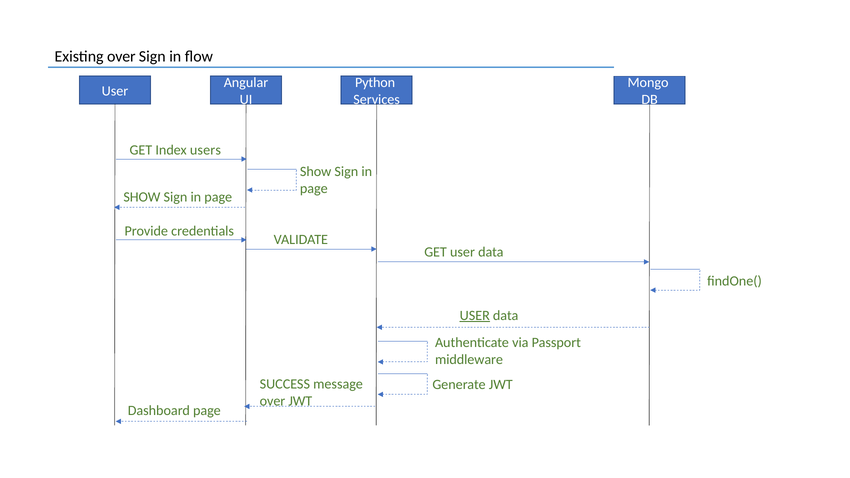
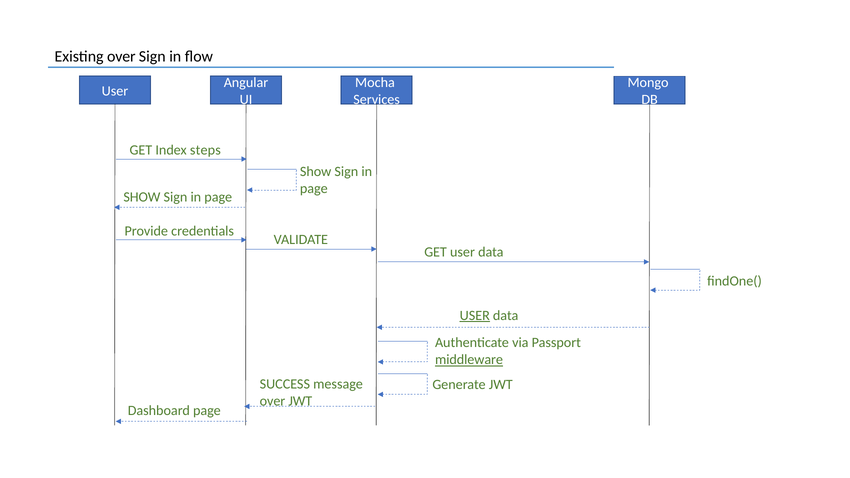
Python: Python -> Mocha (375, 83)
users: users -> steps (205, 150)
middleware underline: none -> present (469, 360)
